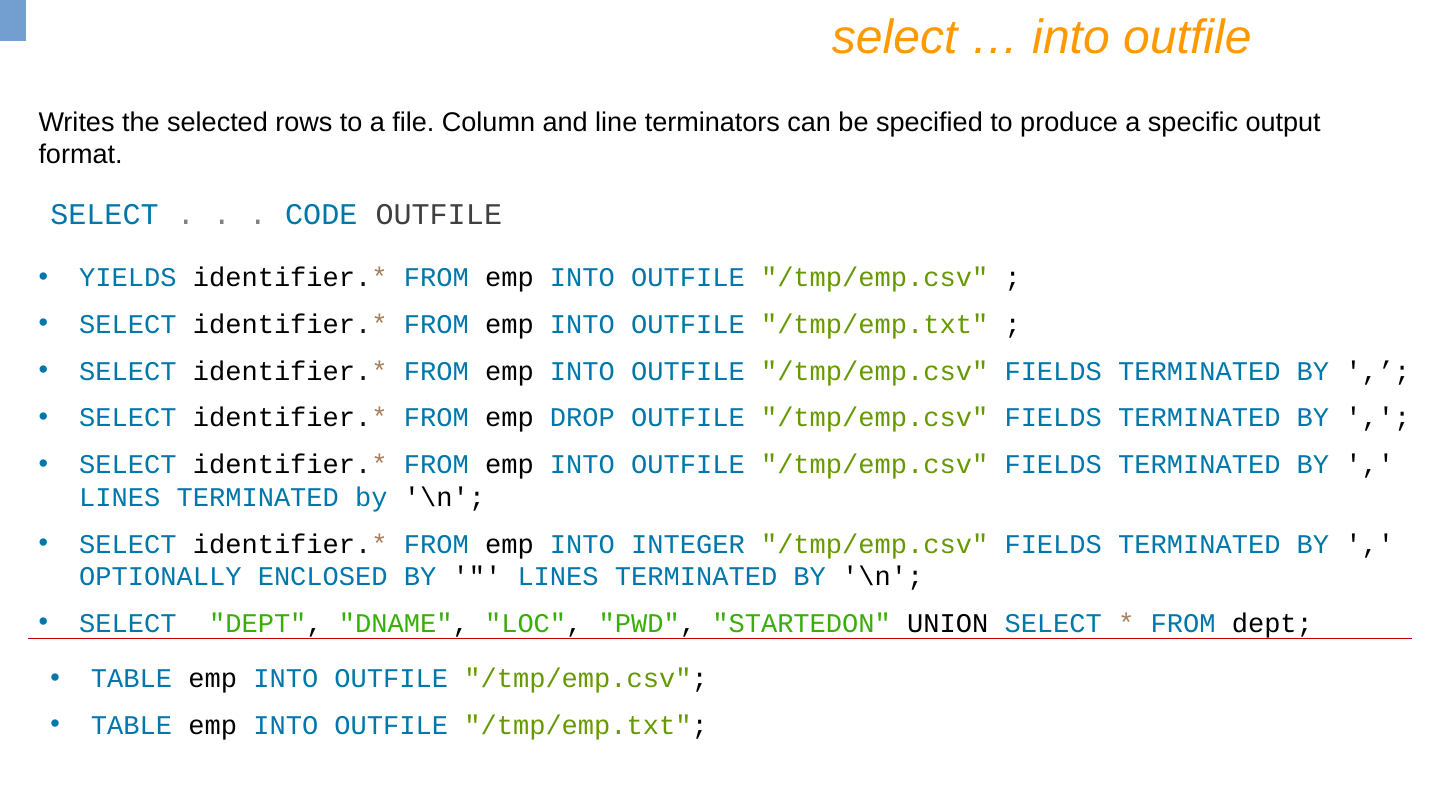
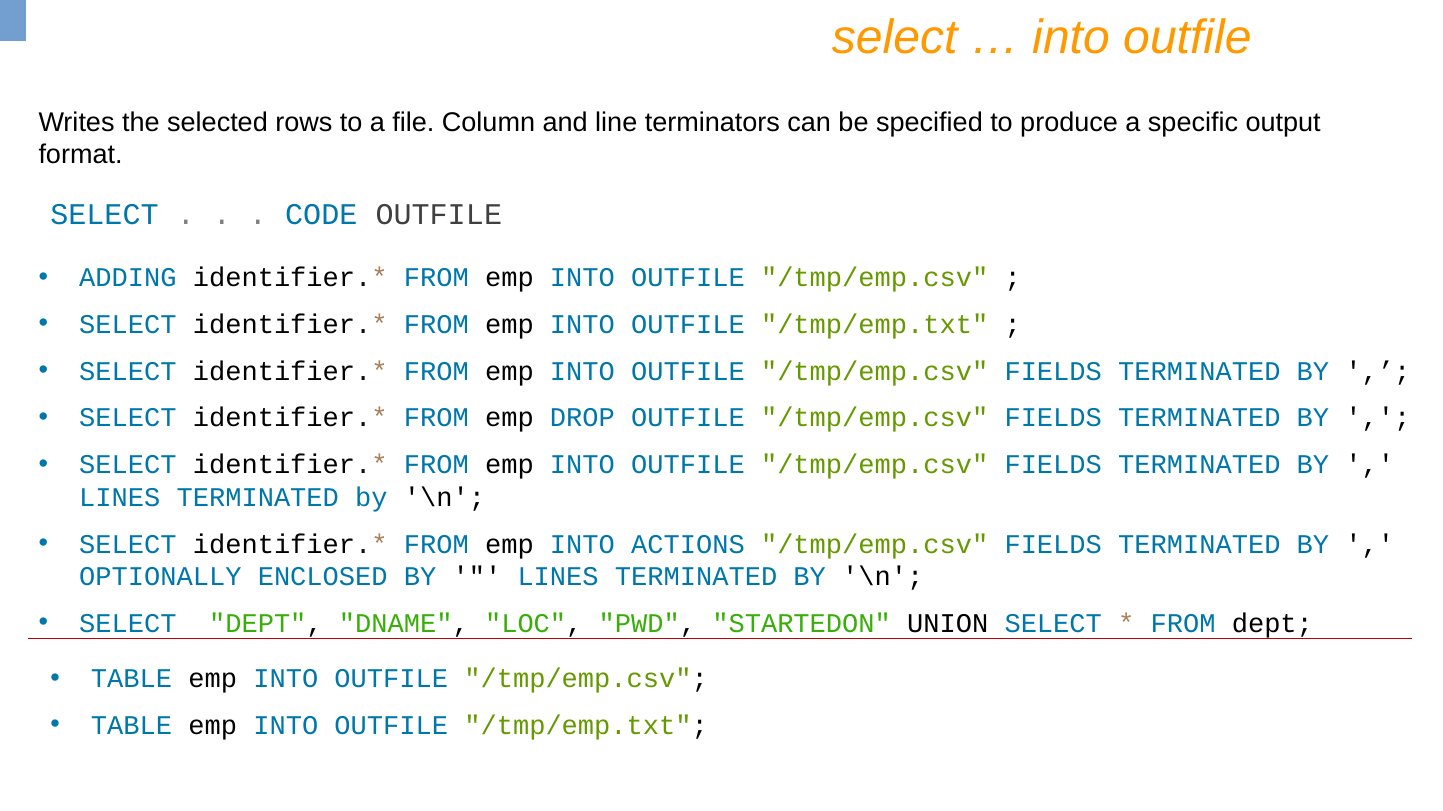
YIELDS: YIELDS -> ADDING (128, 278)
INTEGER: INTEGER -> ACTIONS (688, 545)
